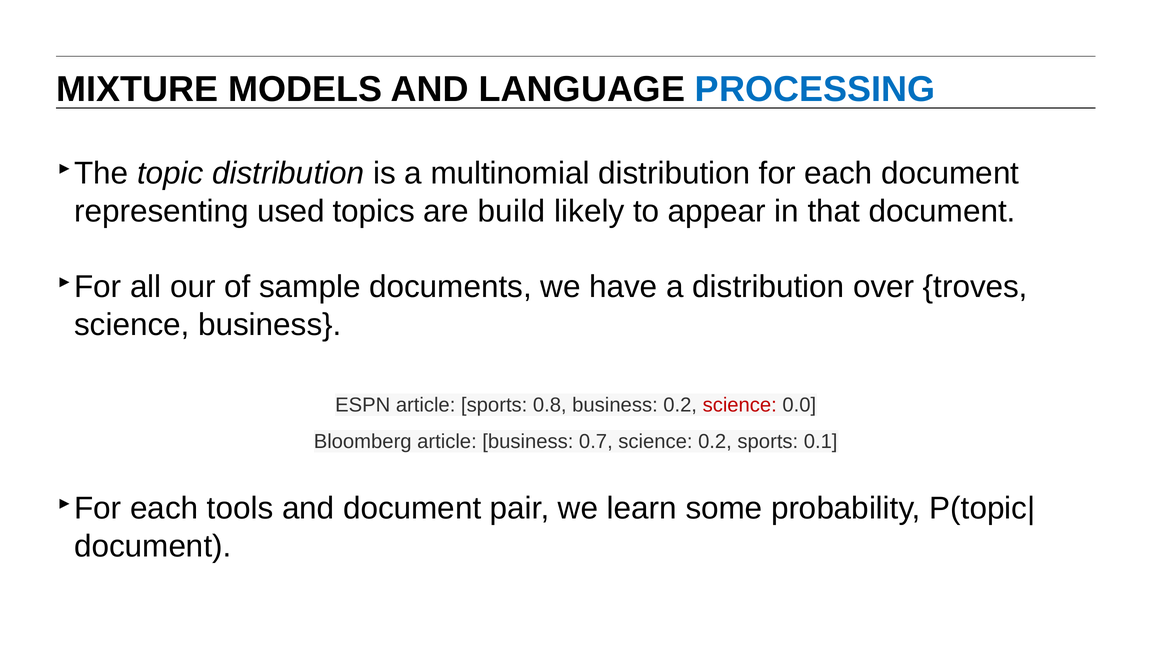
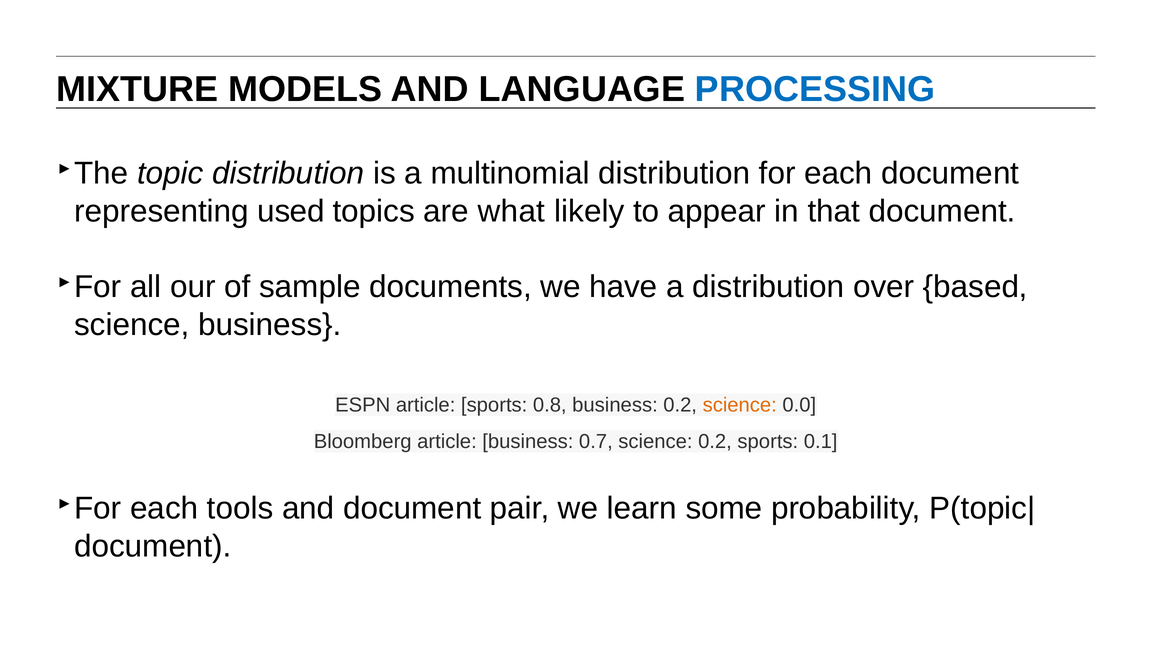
build: build -> what (511, 211)
troves: troves -> based (975, 287)
science colour: red -> orange (740, 405)
